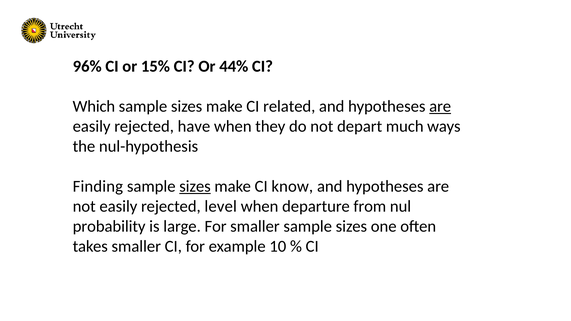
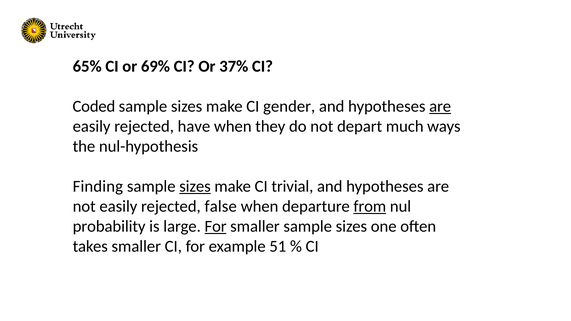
96%: 96% -> 65% (87, 66)
15%: 15% -> 69% (155, 66)
44%: 44% -> 37% (234, 66)
Which: Which -> Coded (94, 106)
related: related -> gender (289, 106)
know: know -> trivial (292, 186)
level: level -> false (221, 206)
from underline: none -> present (370, 206)
For underline: none -> present (216, 226)
10: 10 -> 51 (278, 246)
